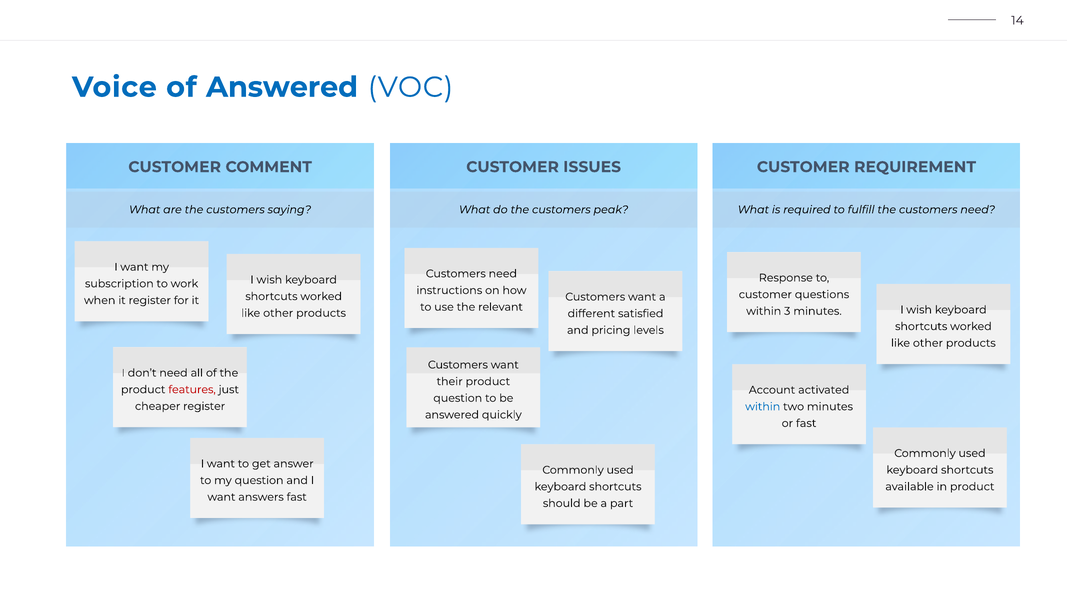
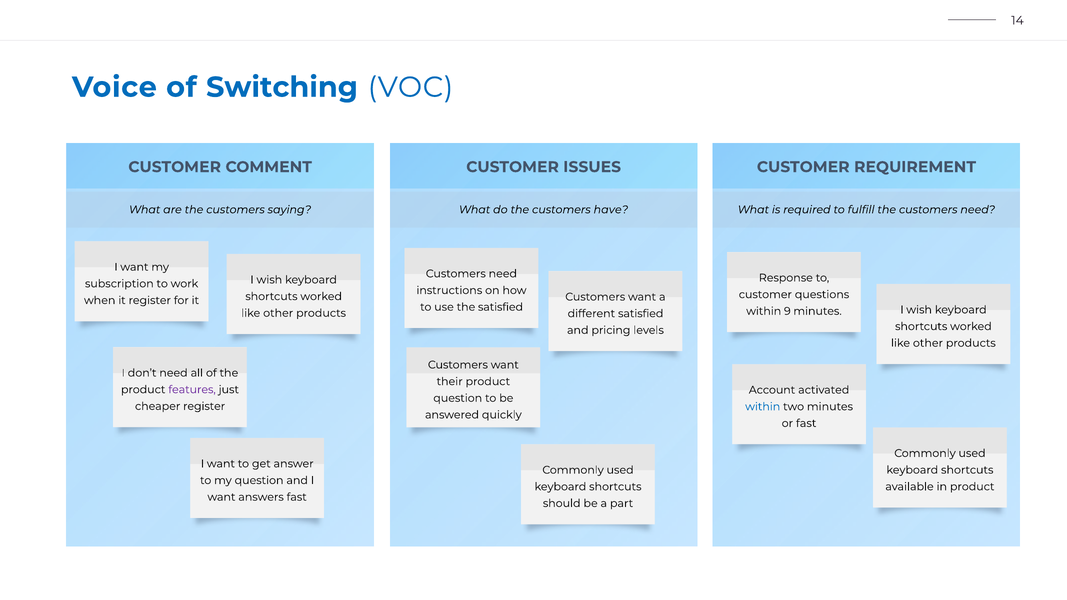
of Answered: Answered -> Switching (282, 87)
peak: peak -> have (611, 210)
the relevant: relevant -> satisfied (501, 307)
3: 3 -> 9 (787, 311)
features colour: red -> purple (192, 390)
